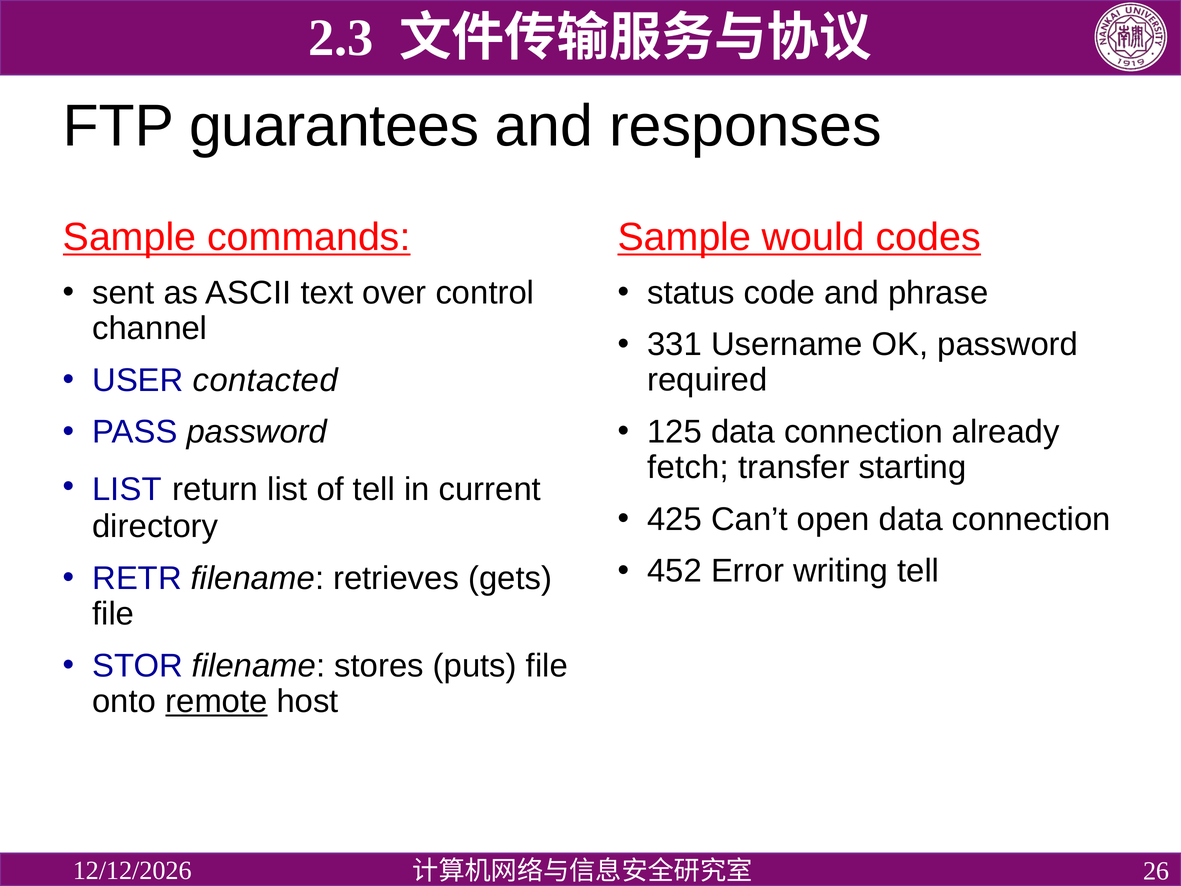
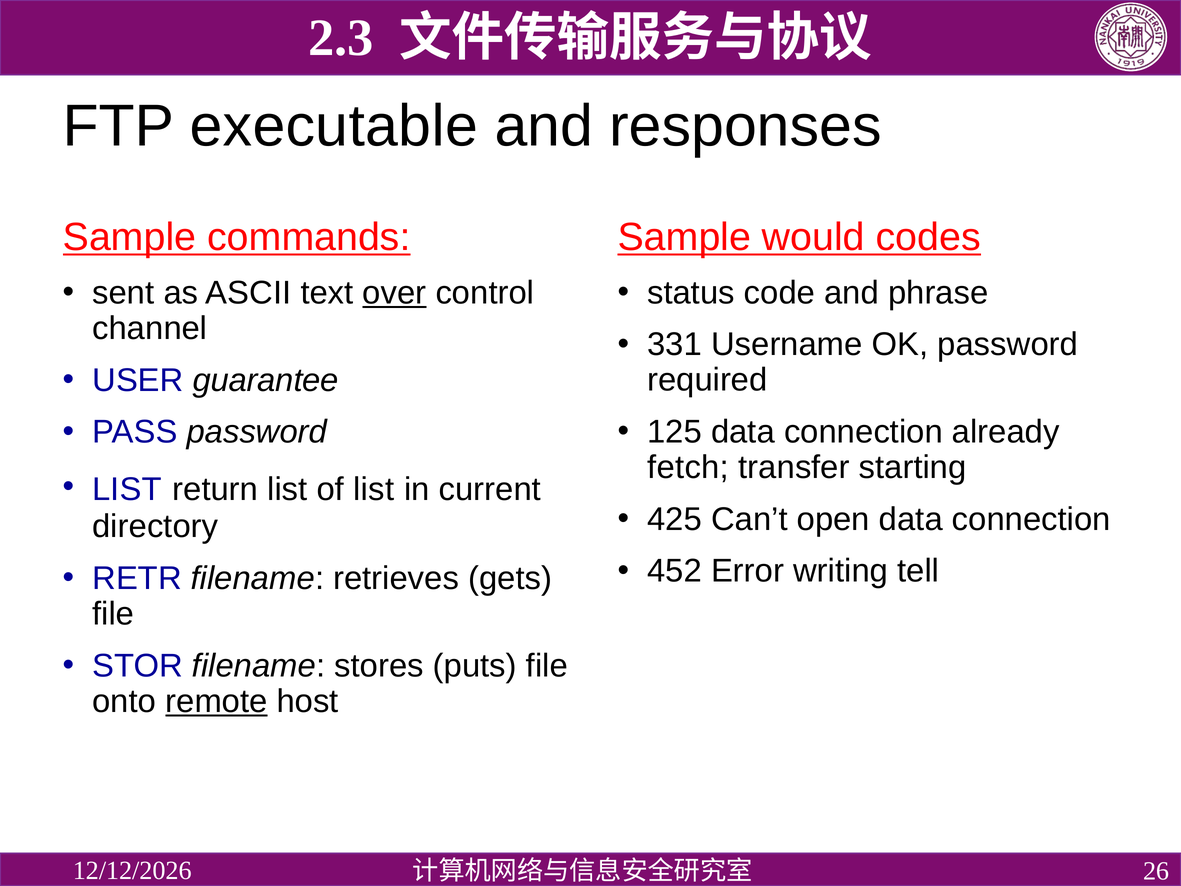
guarantees: guarantees -> executable (334, 126)
over underline: none -> present (394, 293)
contacted: contacted -> guarantee (266, 380)
of tell: tell -> list (374, 490)
